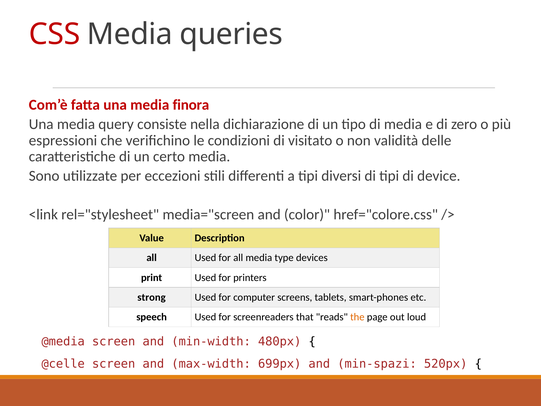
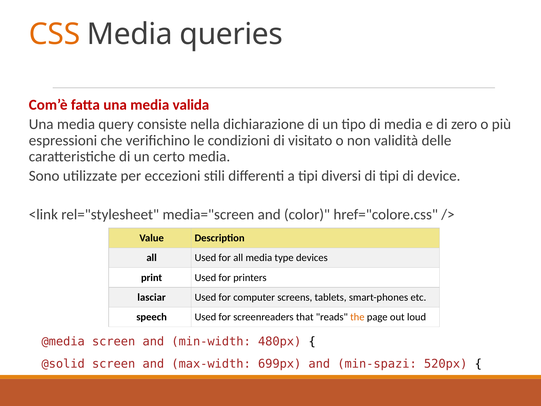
CSS colour: red -> orange (55, 34)
finora: finora -> valida (191, 105)
strong: strong -> lasciar (152, 297)
@celle: @celle -> @solid (63, 364)
